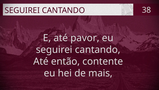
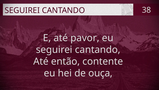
mais: mais -> ouça (100, 73)
